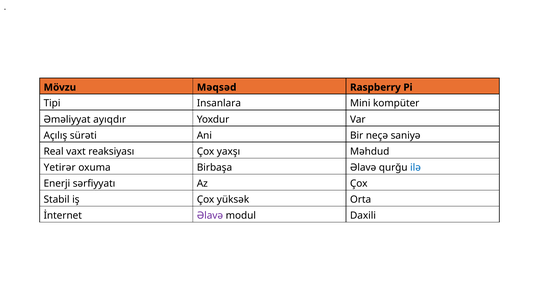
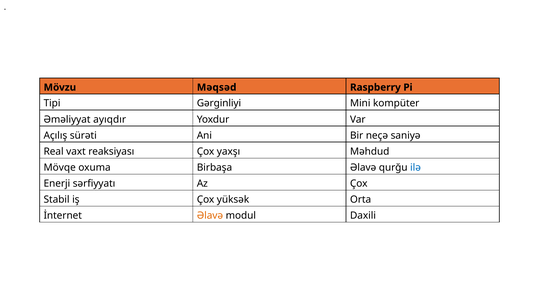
Insanlara: Insanlara -> Gərginliyi (219, 103)
Yetirər: Yetirər -> Mövqe (60, 167)
Əlavə colour: purple -> orange (210, 215)
